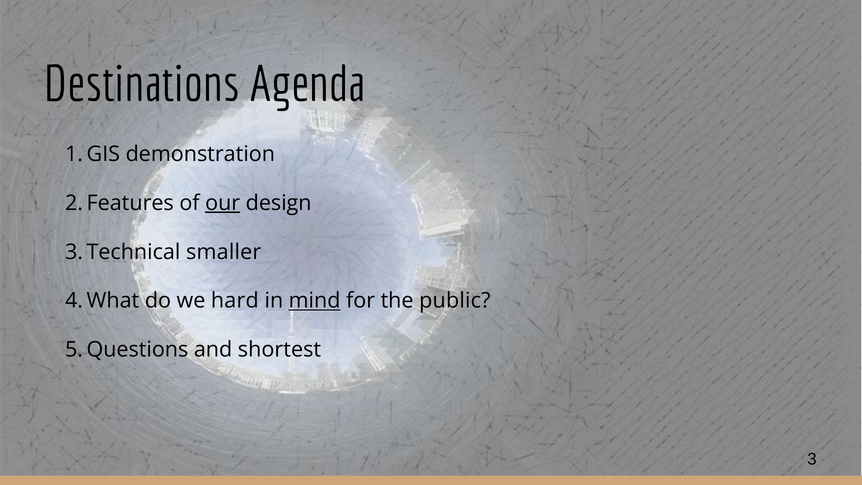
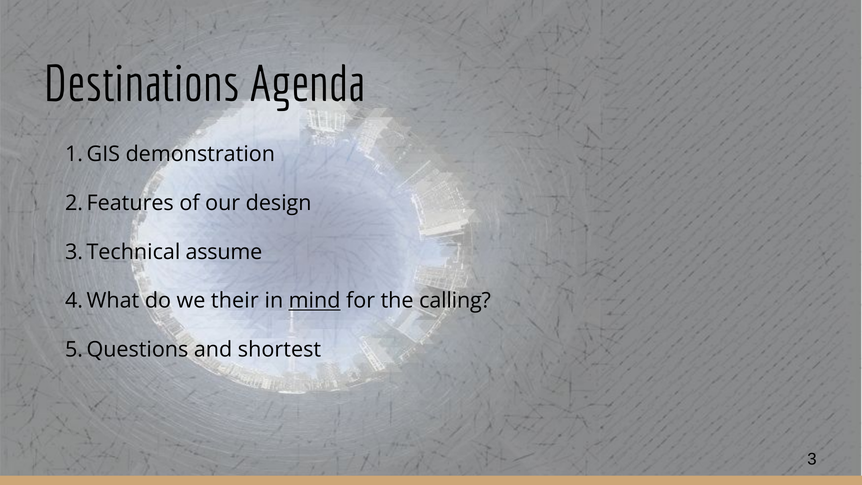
our underline: present -> none (223, 203)
smaller: smaller -> assume (224, 252)
hard: hard -> their (235, 301)
public: public -> calling (455, 301)
